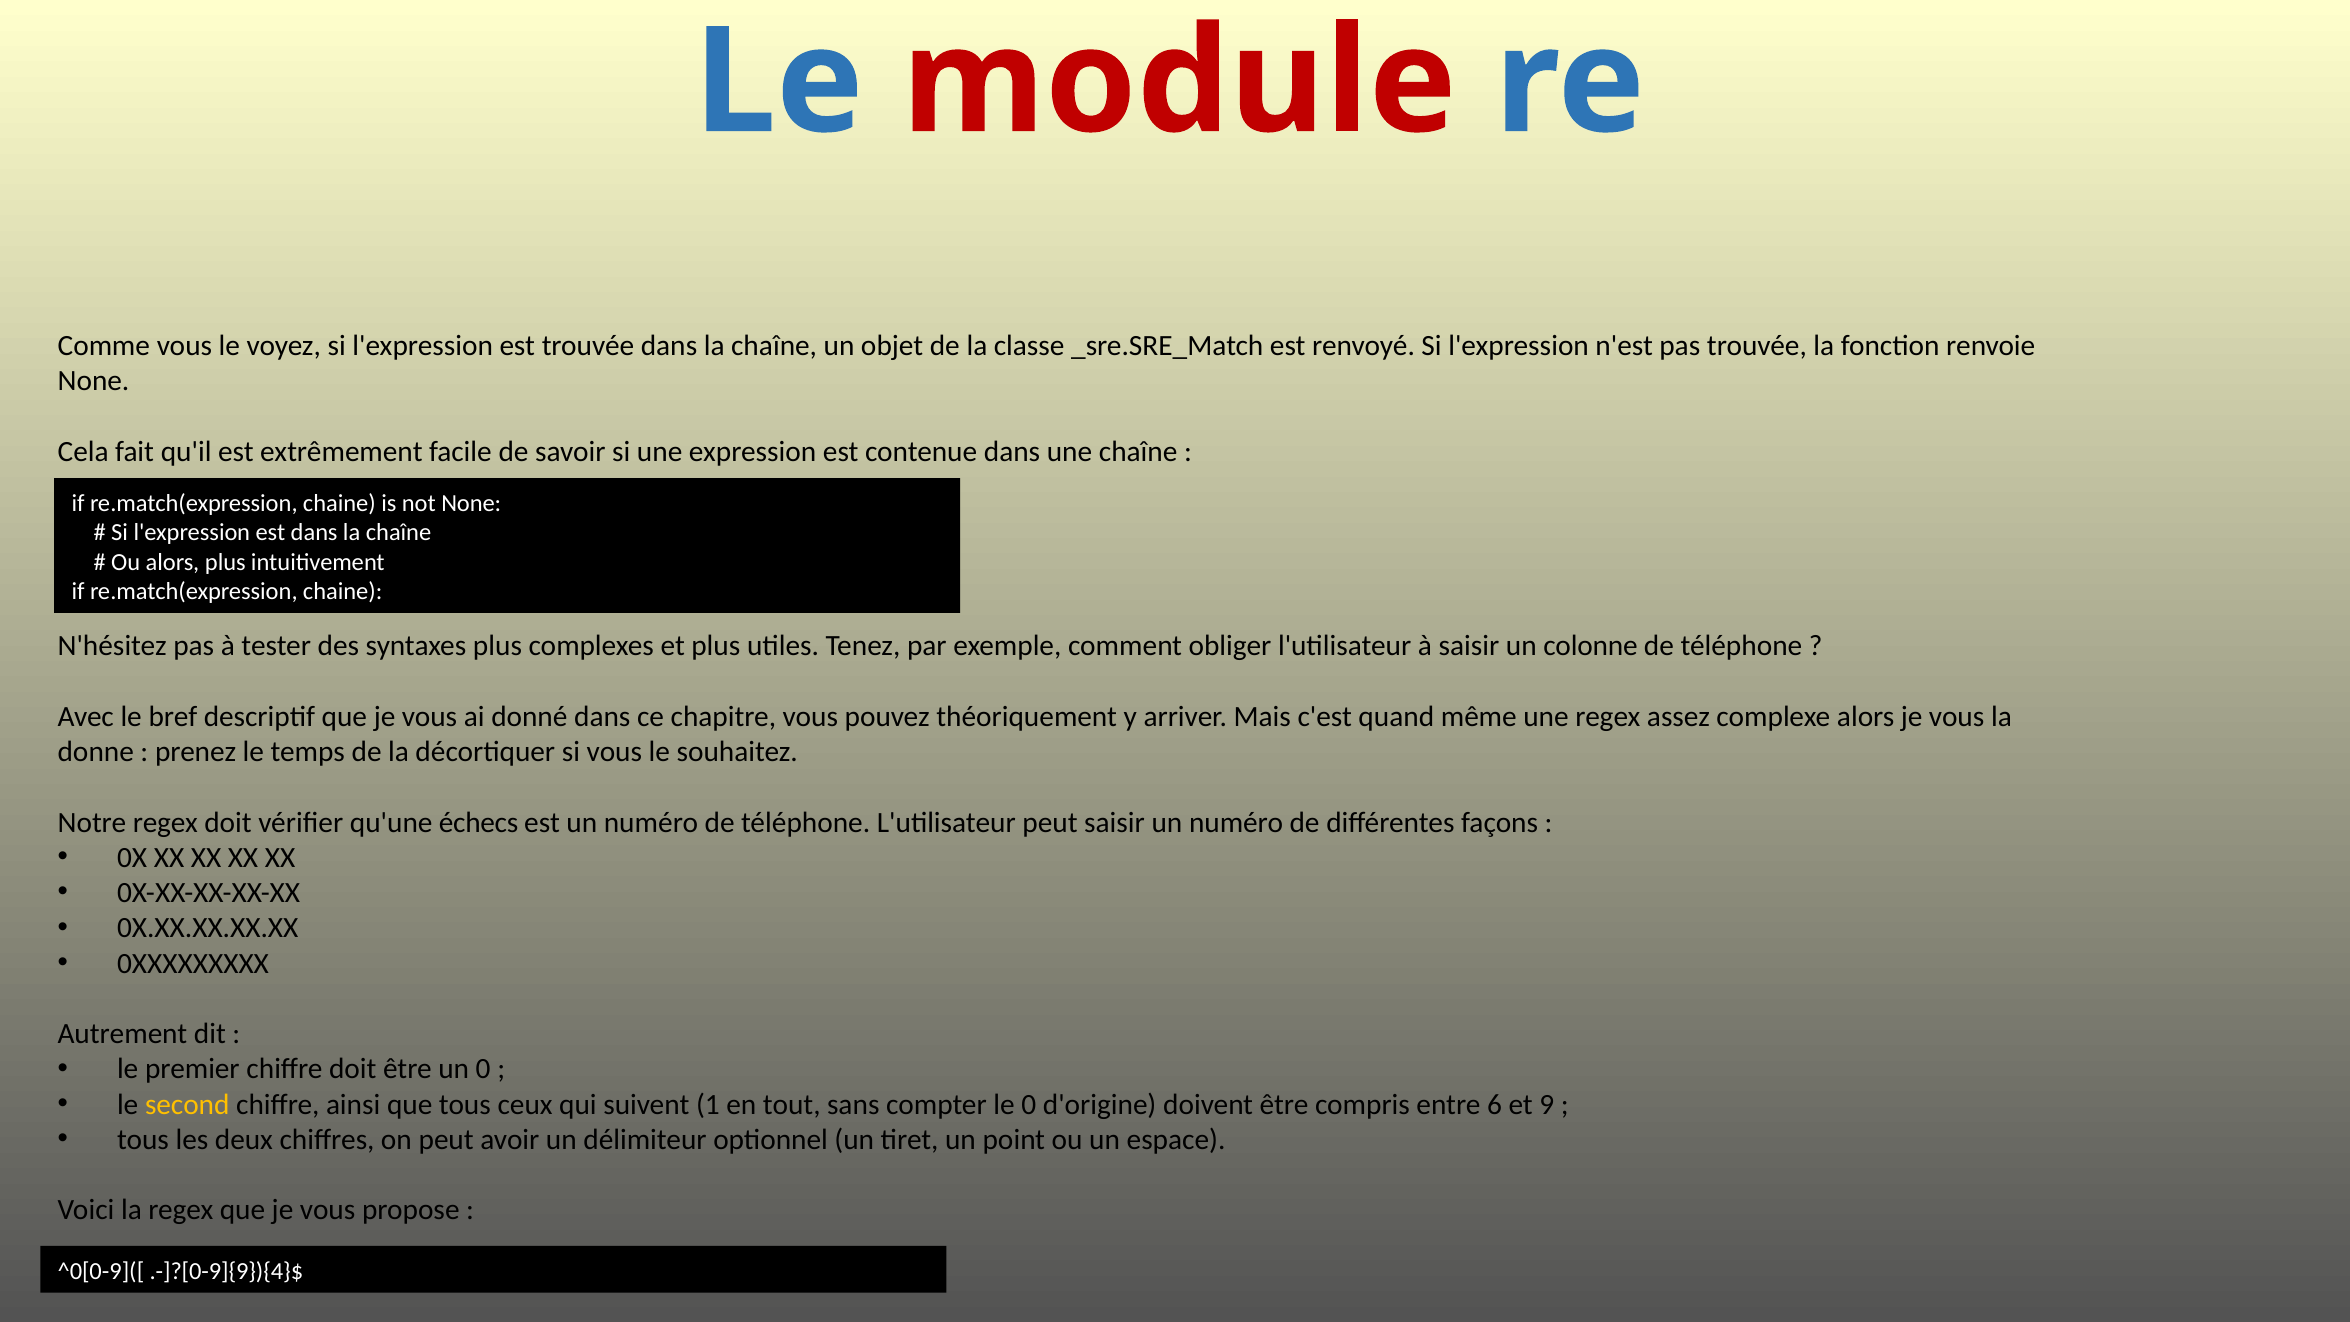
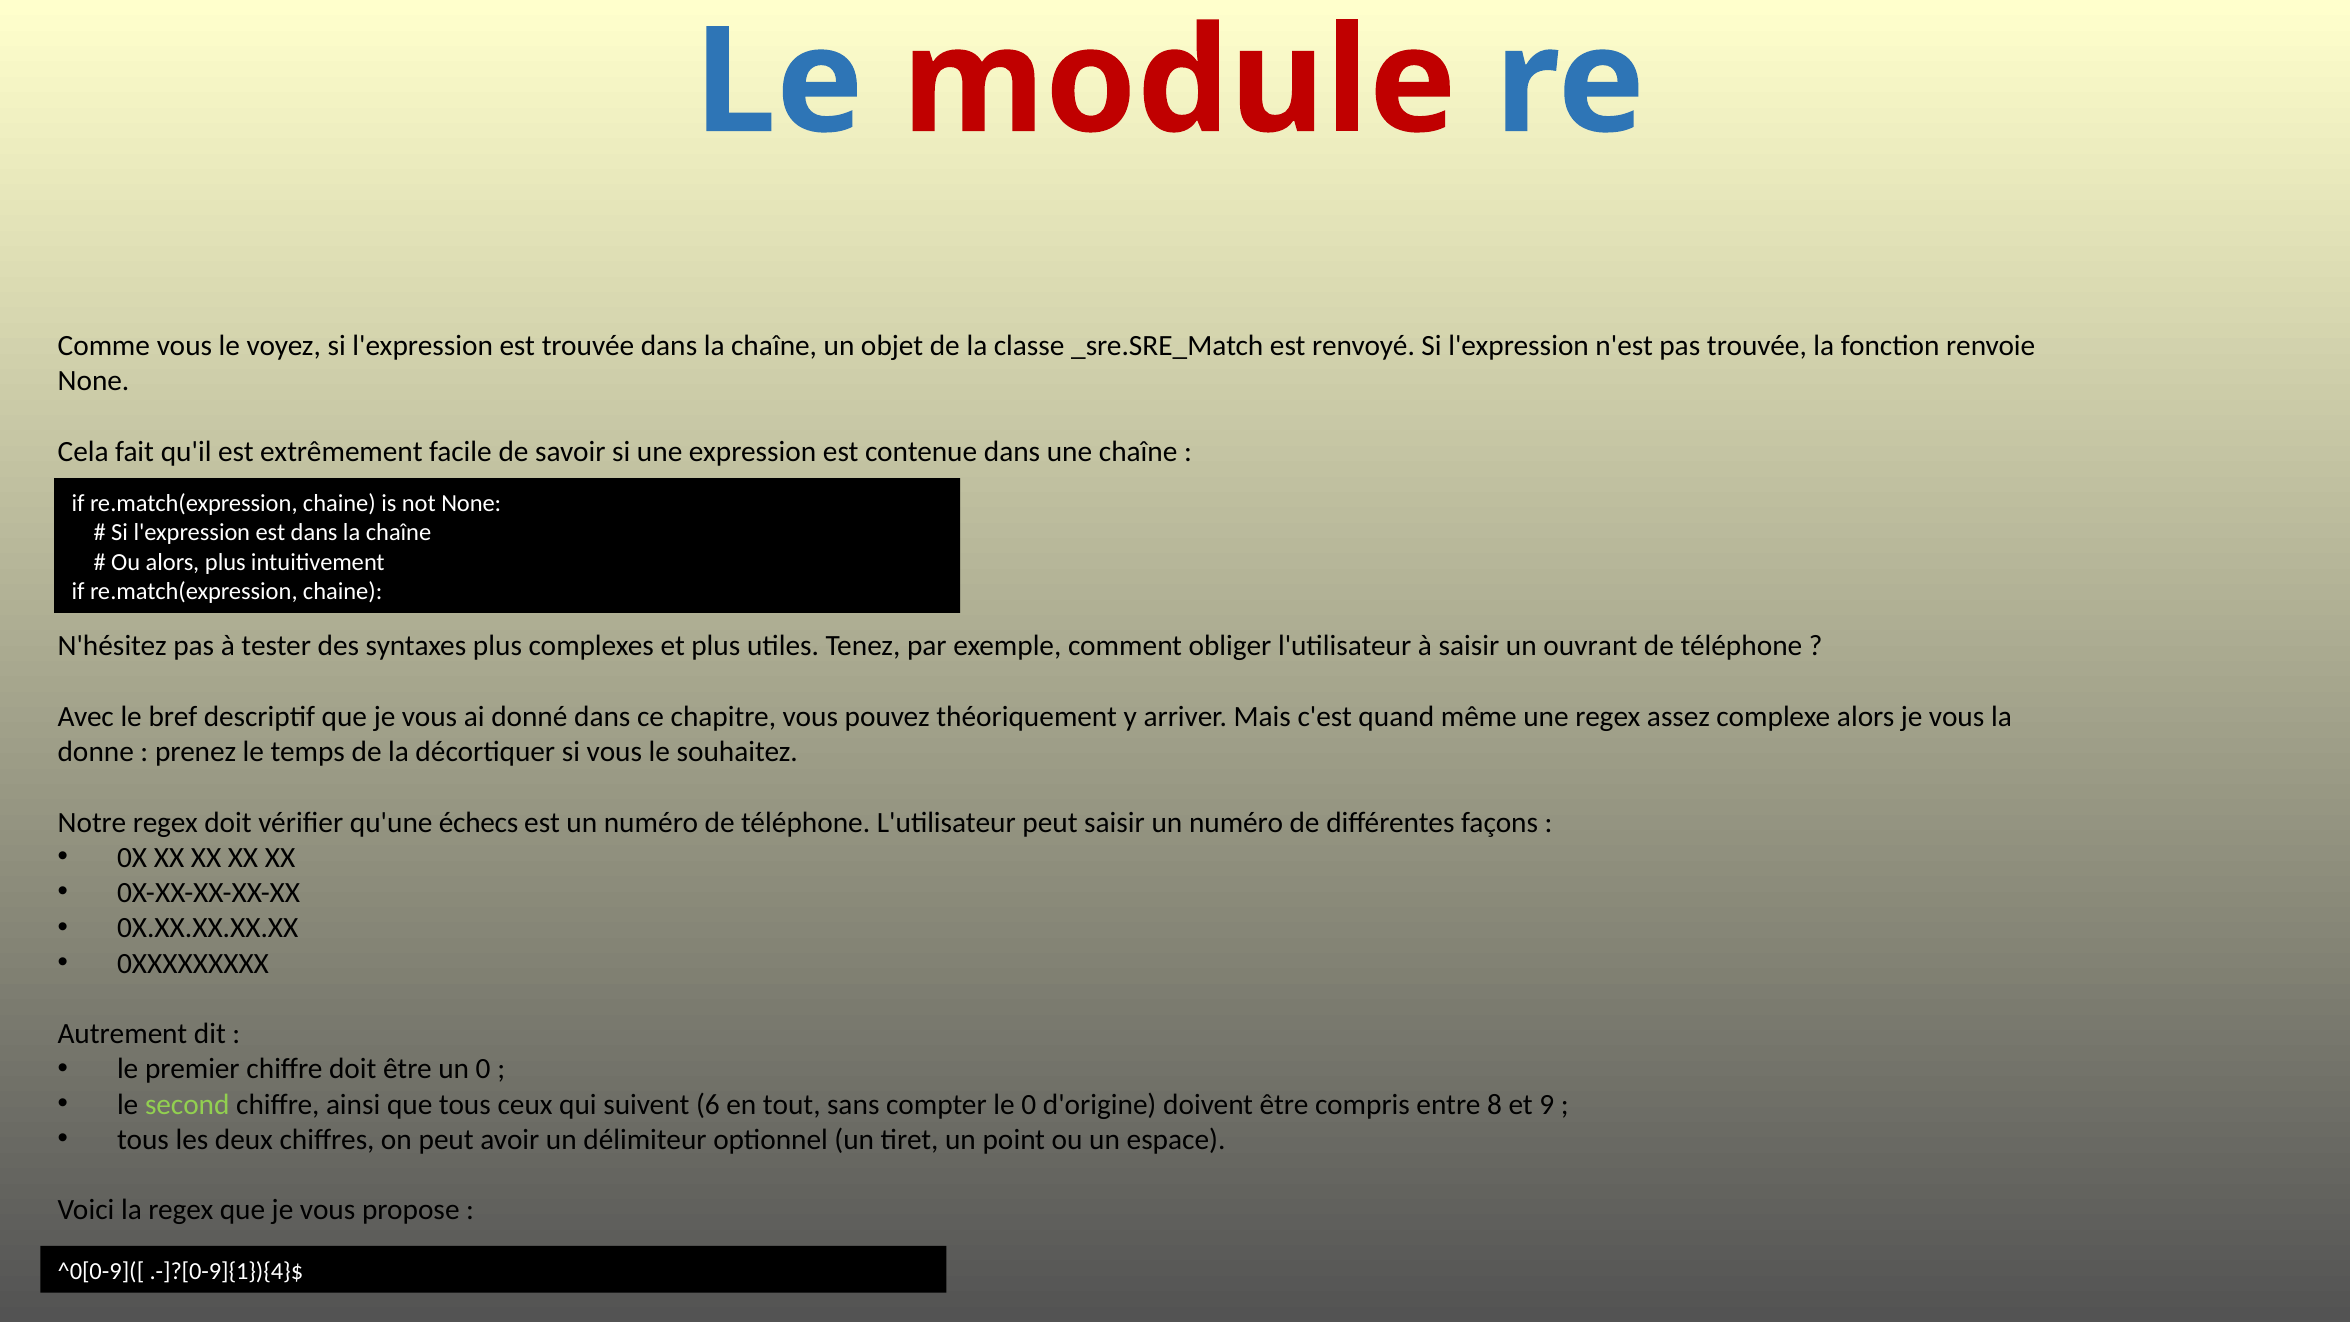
colonne: colonne -> ouvrant (1590, 646)
second colour: yellow -> light green (187, 1104)
1: 1 -> 6 (708, 1104)
6: 6 -> 8 (1495, 1104)
.-]?[0-9]{9}){4}$: .-]?[0-9]{9}){4}$ -> .-]?[0-9]{1}){4}$ (226, 1271)
